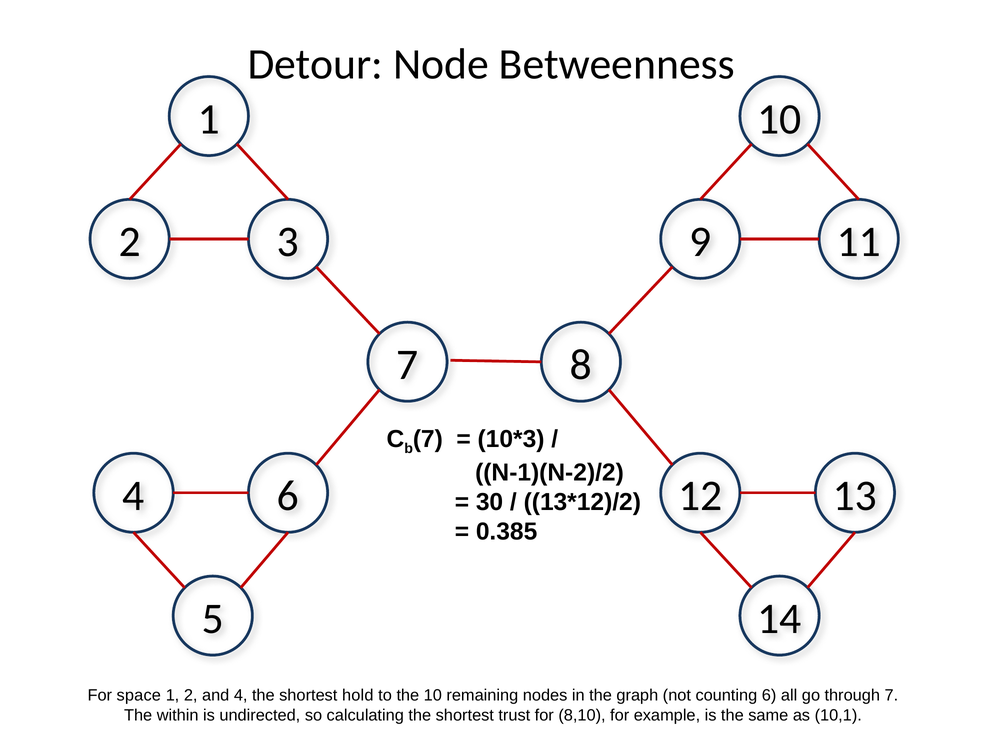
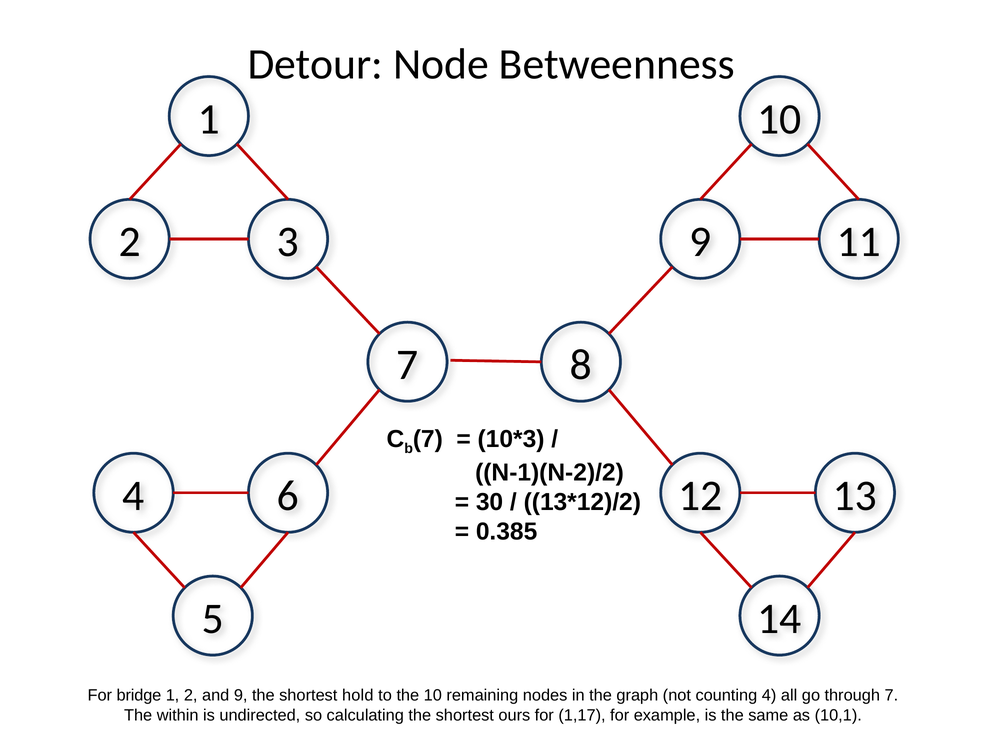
space: space -> bridge (139, 696)
and 4: 4 -> 9 (241, 696)
counting 6: 6 -> 4 (769, 696)
trust: trust -> ours (514, 715)
8,10: 8,10 -> 1,17 (582, 715)
